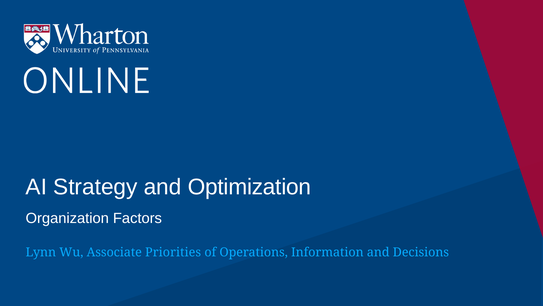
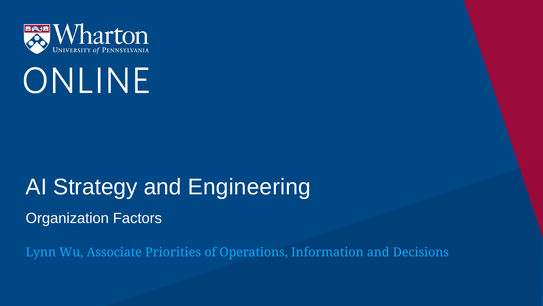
Optimization: Optimization -> Engineering (249, 187)
